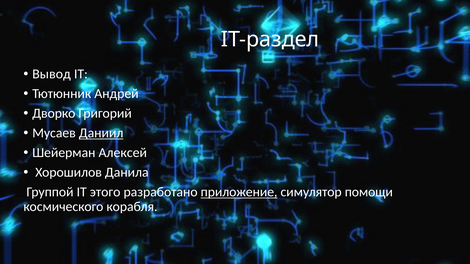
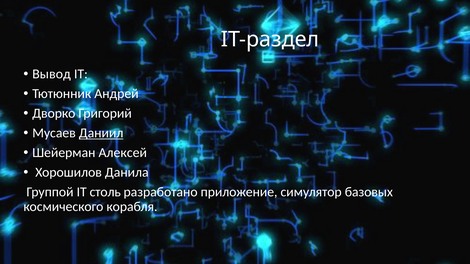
этого: этого -> столь (105, 192)
приложение underline: present -> none (239, 192)
помощи: помощи -> базовых (369, 192)
